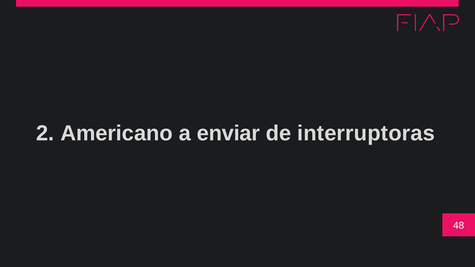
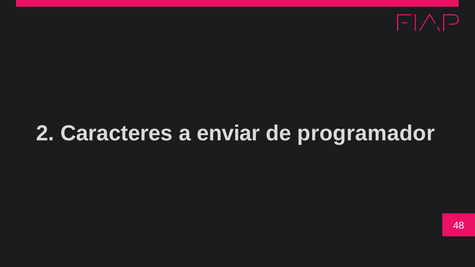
Americano: Americano -> Caracteres (117, 133)
interruptoras: interruptoras -> programador (366, 133)
